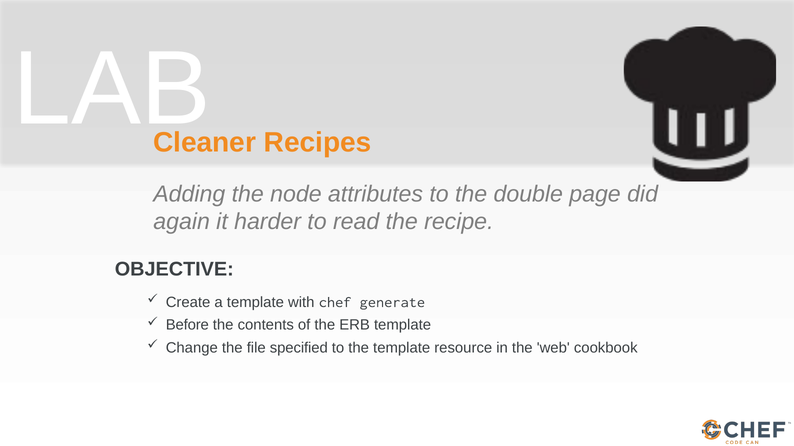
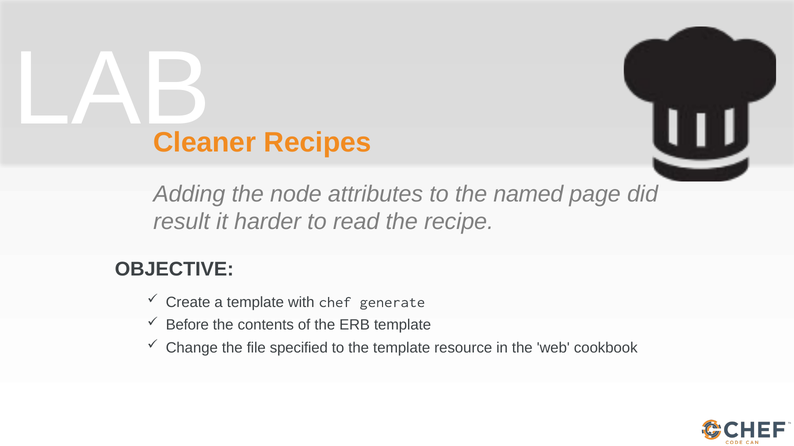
double: double -> named (528, 194)
again: again -> result (182, 222)
